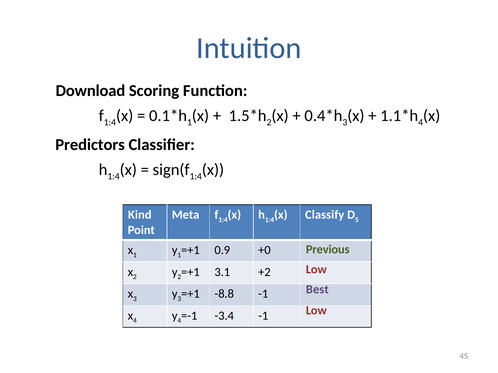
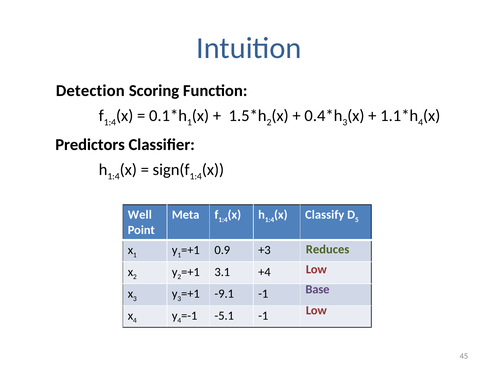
Download: Download -> Detection (90, 91)
Kind: Kind -> Well (140, 215)
Previous: Previous -> Reduces (328, 250)
+0: +0 -> +3 (264, 250)
+2: +2 -> +4 (264, 272)
Best: Best -> Base (317, 290)
-8.8: -8.8 -> -9.1 (224, 294)
-3.4: -3.4 -> -5.1 (224, 316)
